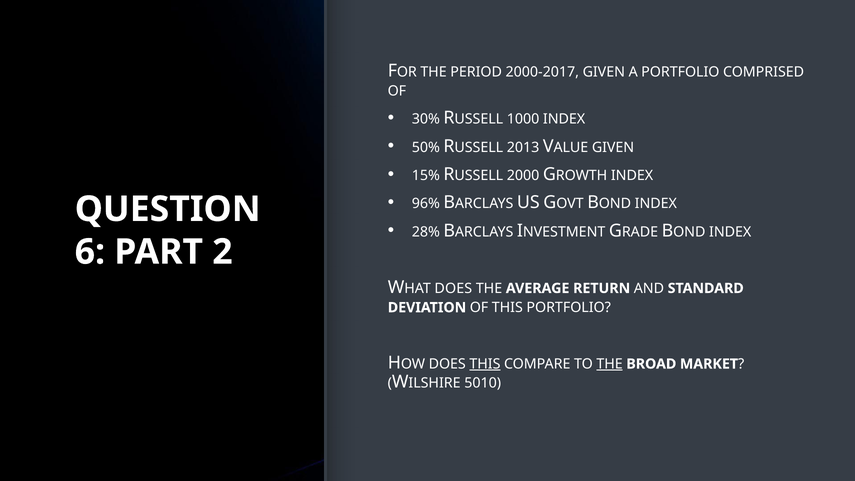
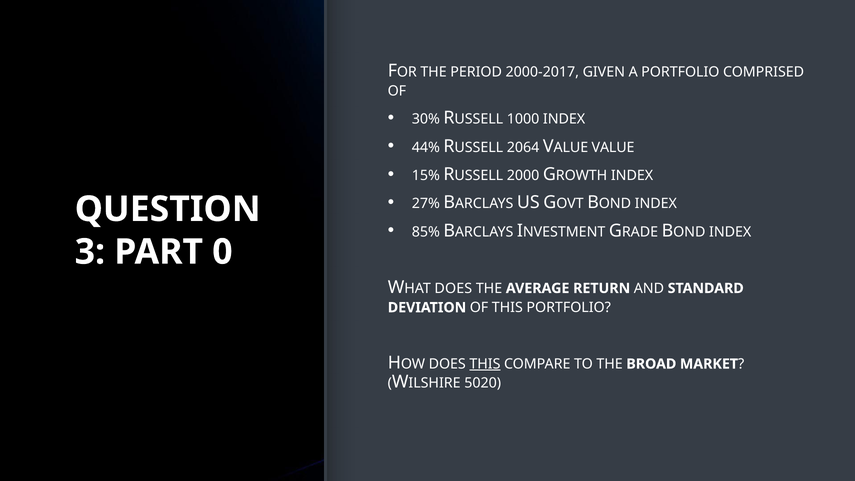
50%: 50% -> 44% (426, 147)
2013: 2013 -> 2064 (523, 147)
GIVEN: GIVEN -> VALUE (613, 147)
96%: 96% -> 27% (426, 204)
28%: 28% -> 85% (426, 232)
6: 6 -> 3 (90, 252)
2: 2 -> 0 (222, 252)
THE underline: present -> none (610, 364)
5010: 5010 -> 5020 (483, 383)
